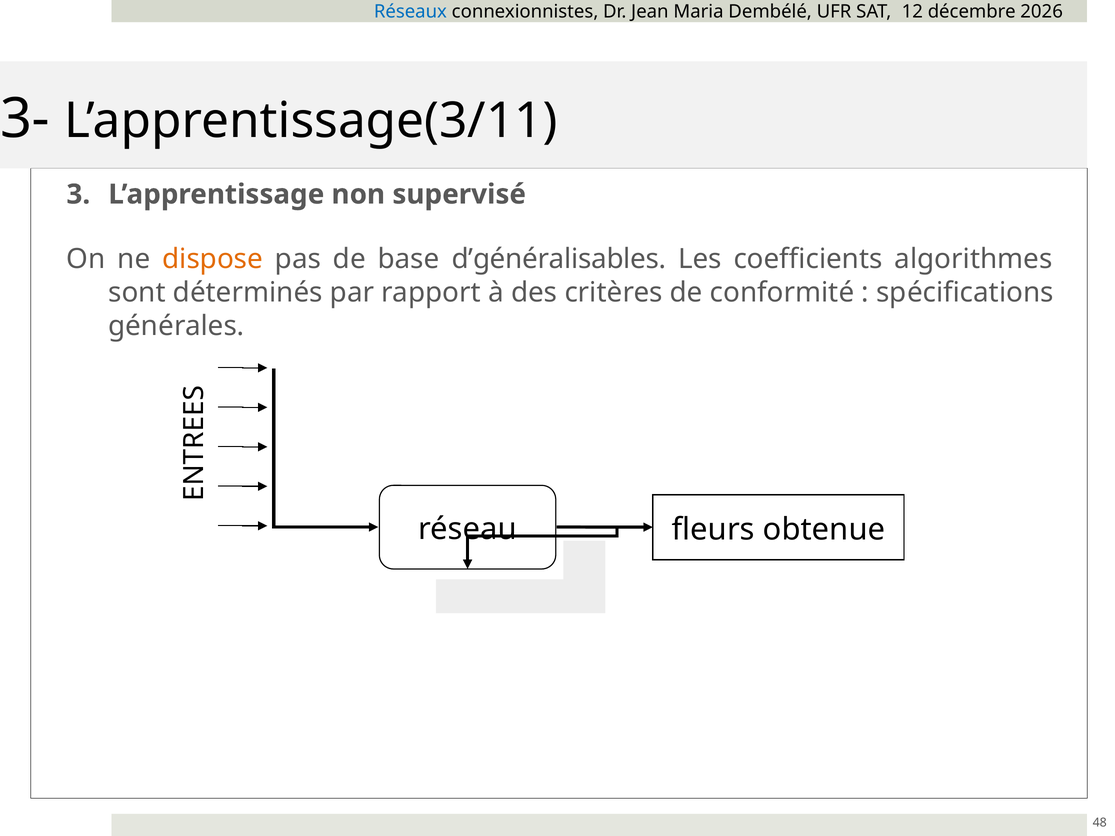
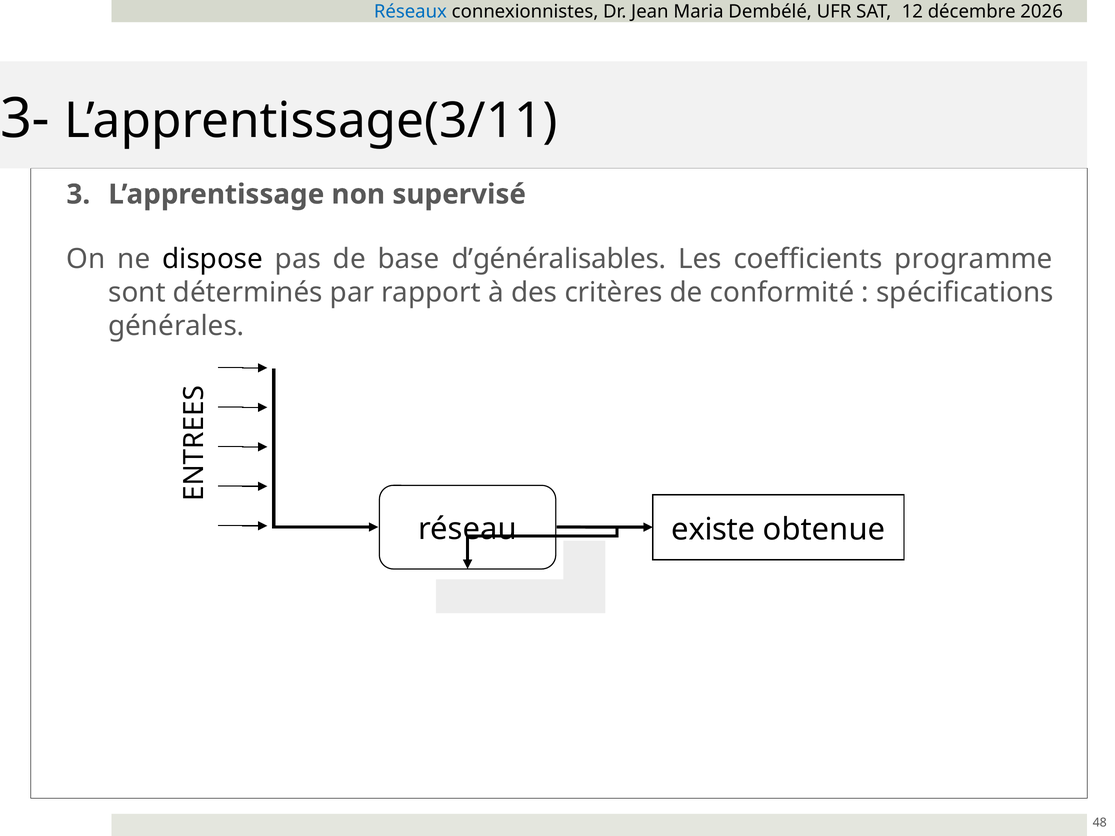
dispose colour: orange -> black (213, 259)
algorithmes: algorithmes -> programme (973, 259)
fleurs: fleurs -> existe (713, 530)
